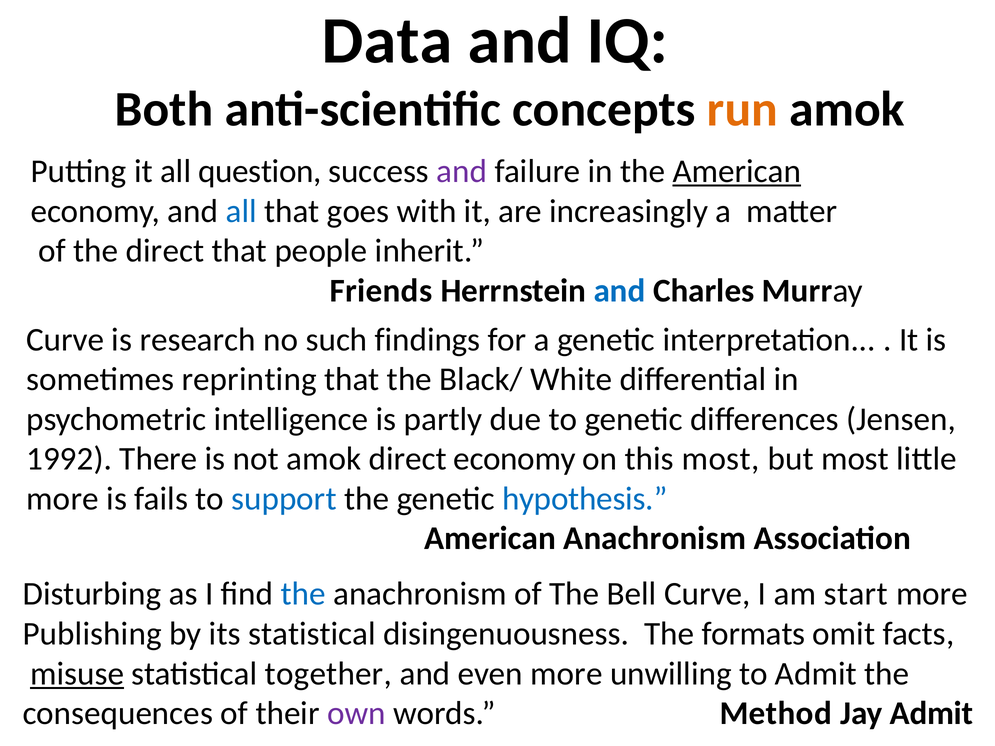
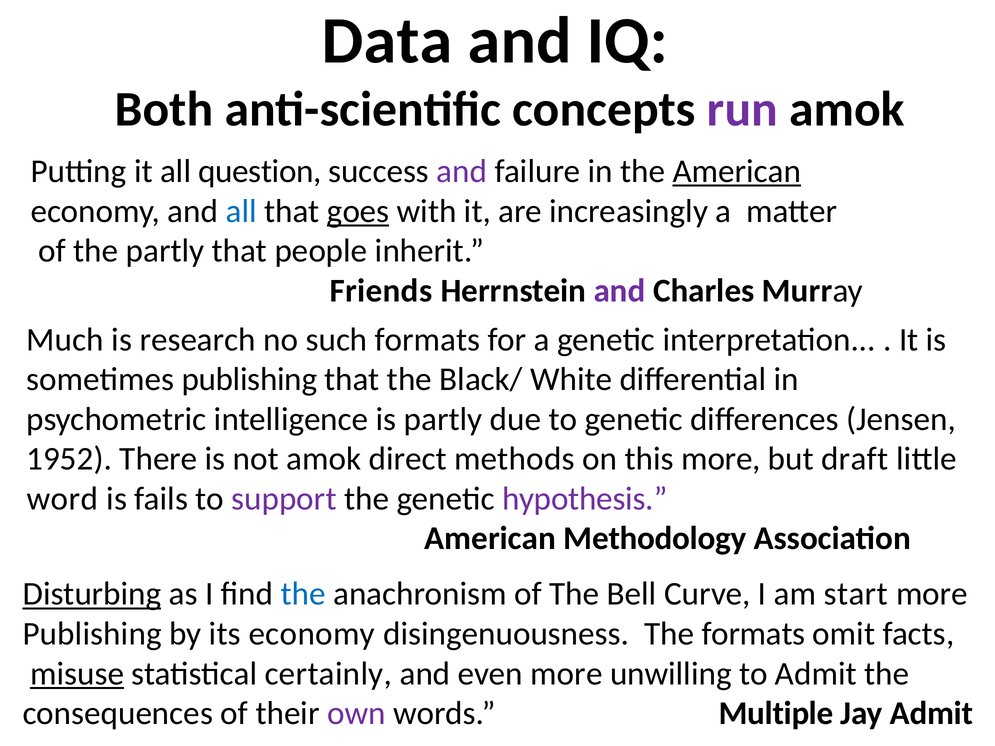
run colour: orange -> purple (742, 109)
goes underline: none -> present (358, 211)
the direct: direct -> partly (165, 251)
and colour: blue -> purple (619, 291)
Curve: Curve -> Much (65, 340)
such findings: findings -> formats (428, 340)
sometimes reprinting: reprinting -> publishing (249, 380)
1992: 1992 -> 1952 (69, 459)
direct economy: economy -> methods (514, 459)
this most: most -> more (721, 459)
but most: most -> draft (855, 459)
more: more -> word (62, 499)
support colour: blue -> purple (284, 499)
hypothesis colour: blue -> purple (585, 499)
American Anachronism: Anachronism -> Methodology (655, 539)
Disturbing underline: none -> present (92, 594)
its statistical: statistical -> economy (312, 634)
together: together -> certainly (328, 674)
Method: Method -> Multiple (776, 714)
